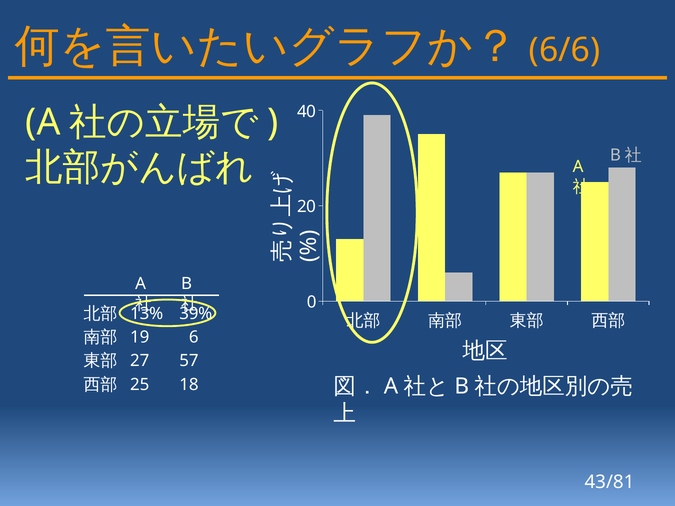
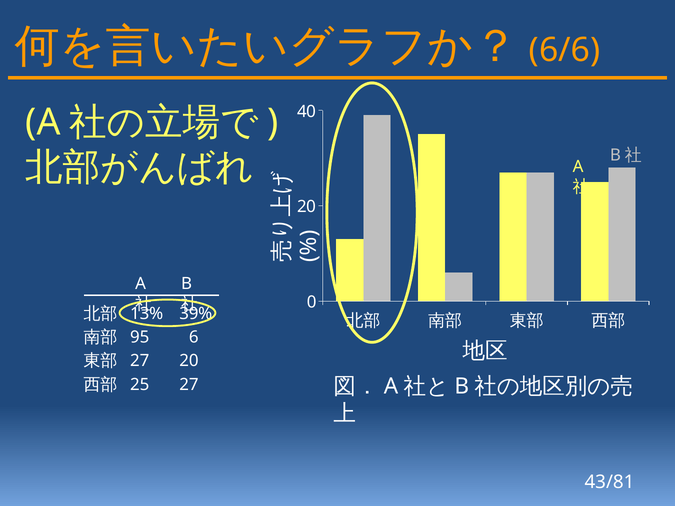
19: 19 -> 95 (140, 337)
27 57: 57 -> 20 (189, 361)
25 18: 18 -> 27 (189, 385)
